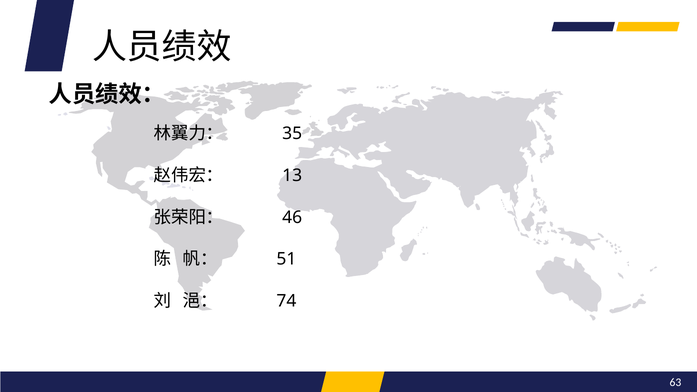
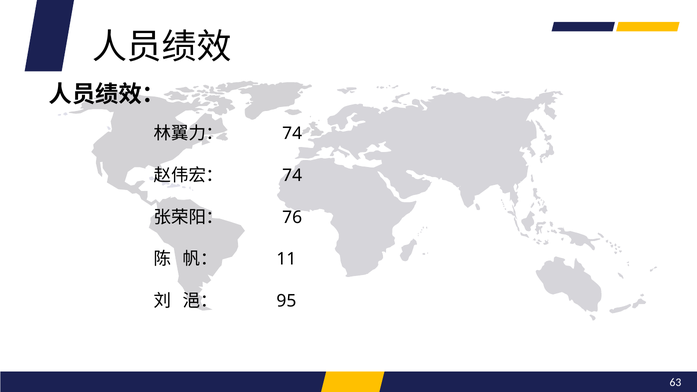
35: 35 -> 74 (292, 134)
13: 13 -> 74 (292, 176)
46: 46 -> 76 (292, 217)
51: 51 -> 11 (286, 259)
74: 74 -> 95 (286, 301)
